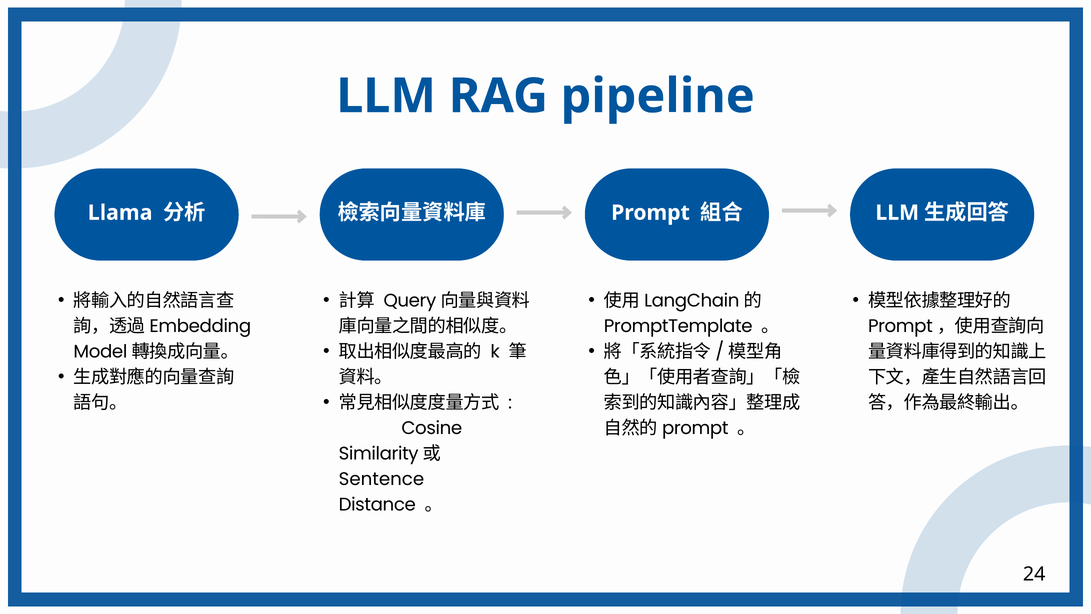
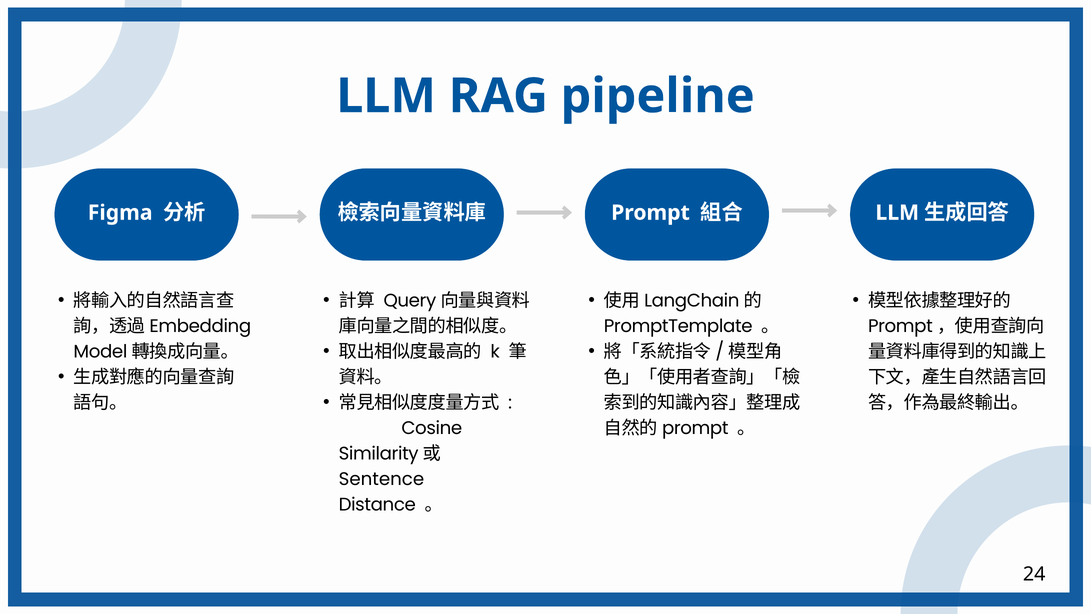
Llama: Llama -> Figma (120, 213)
